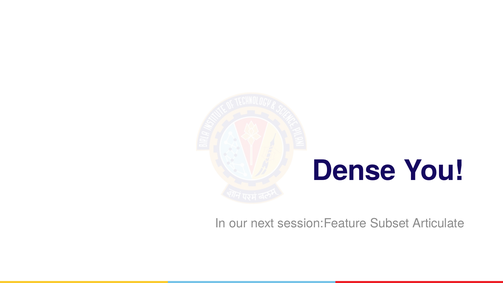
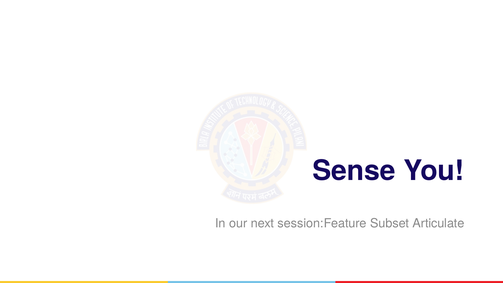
Dense: Dense -> Sense (354, 171)
